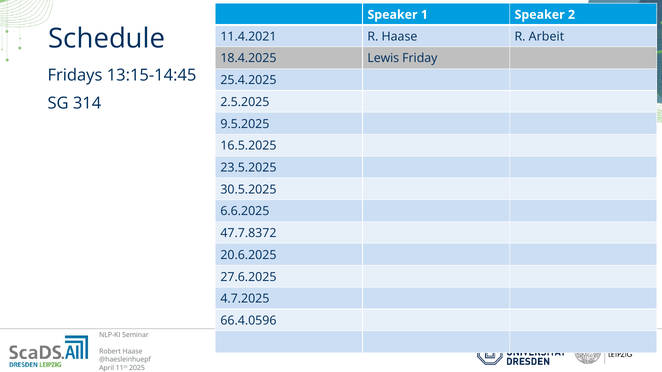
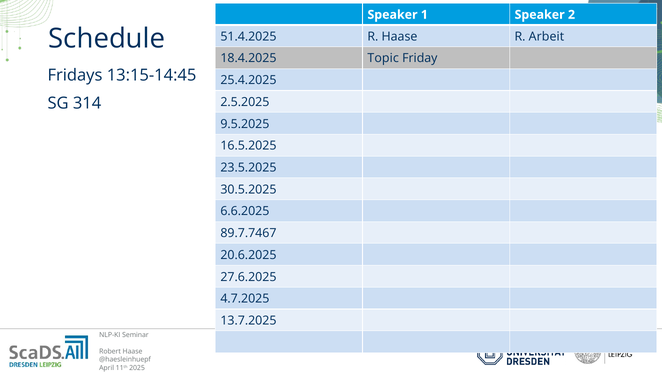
11.4.2021: 11.4.2021 -> 51.4.2025 (248, 37)
Lewis: Lewis -> Topic (383, 58)
47.7.8372: 47.7.8372 -> 89.7.7467 (248, 233)
66.4.0596: 66.4.0596 -> 13.7.2025 (248, 321)
